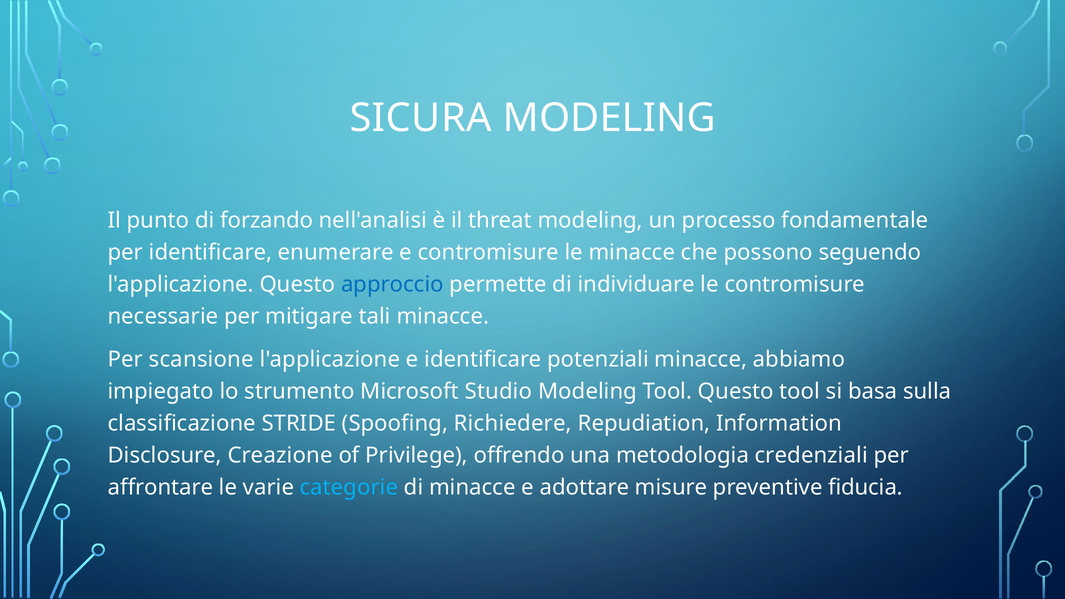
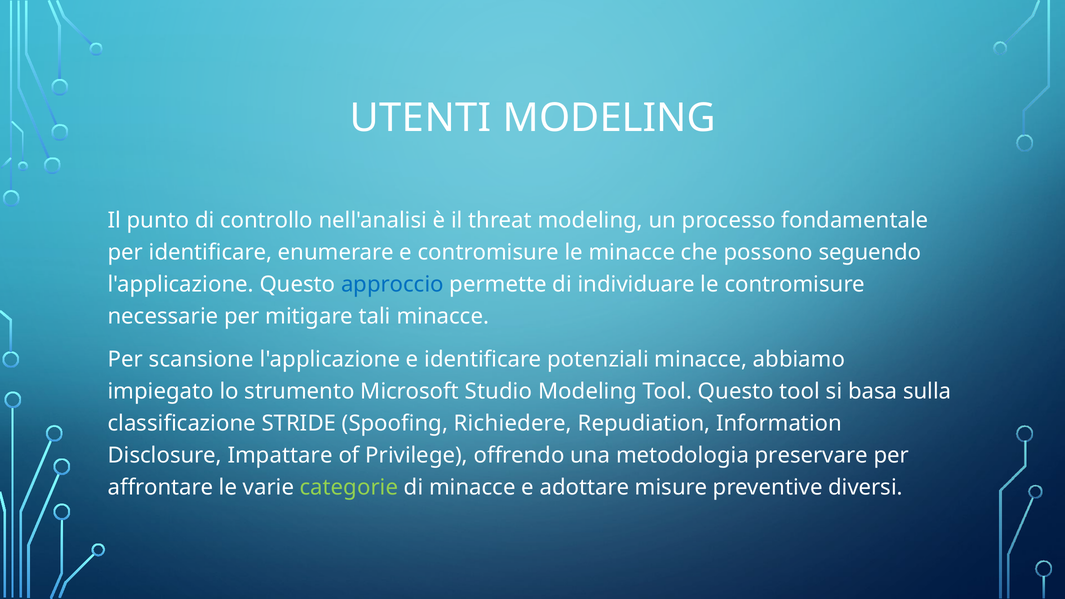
SICURA: SICURA -> UTENTI (421, 118)
forzando: forzando -> controllo (267, 221)
Creazione: Creazione -> Impattare (280, 455)
credenziali: credenziali -> preservare (811, 455)
categorie colour: light blue -> light green (349, 487)
fiducia: fiducia -> diversi (866, 487)
